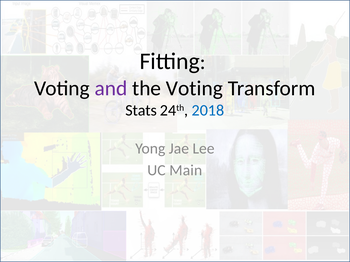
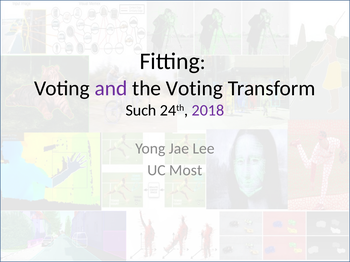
Stats: Stats -> Such (141, 110)
2018 colour: blue -> purple (208, 110)
Main: Main -> Most (186, 171)
